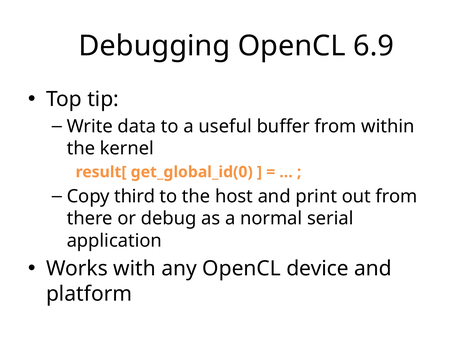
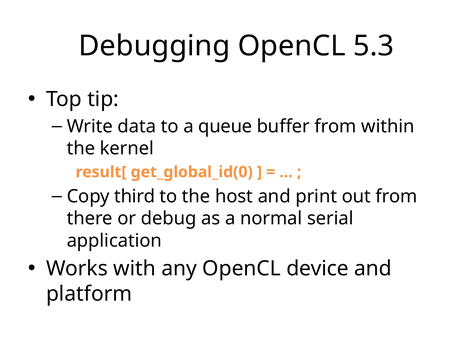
6.9: 6.9 -> 5.3 (374, 46)
useful: useful -> queue (225, 126)
